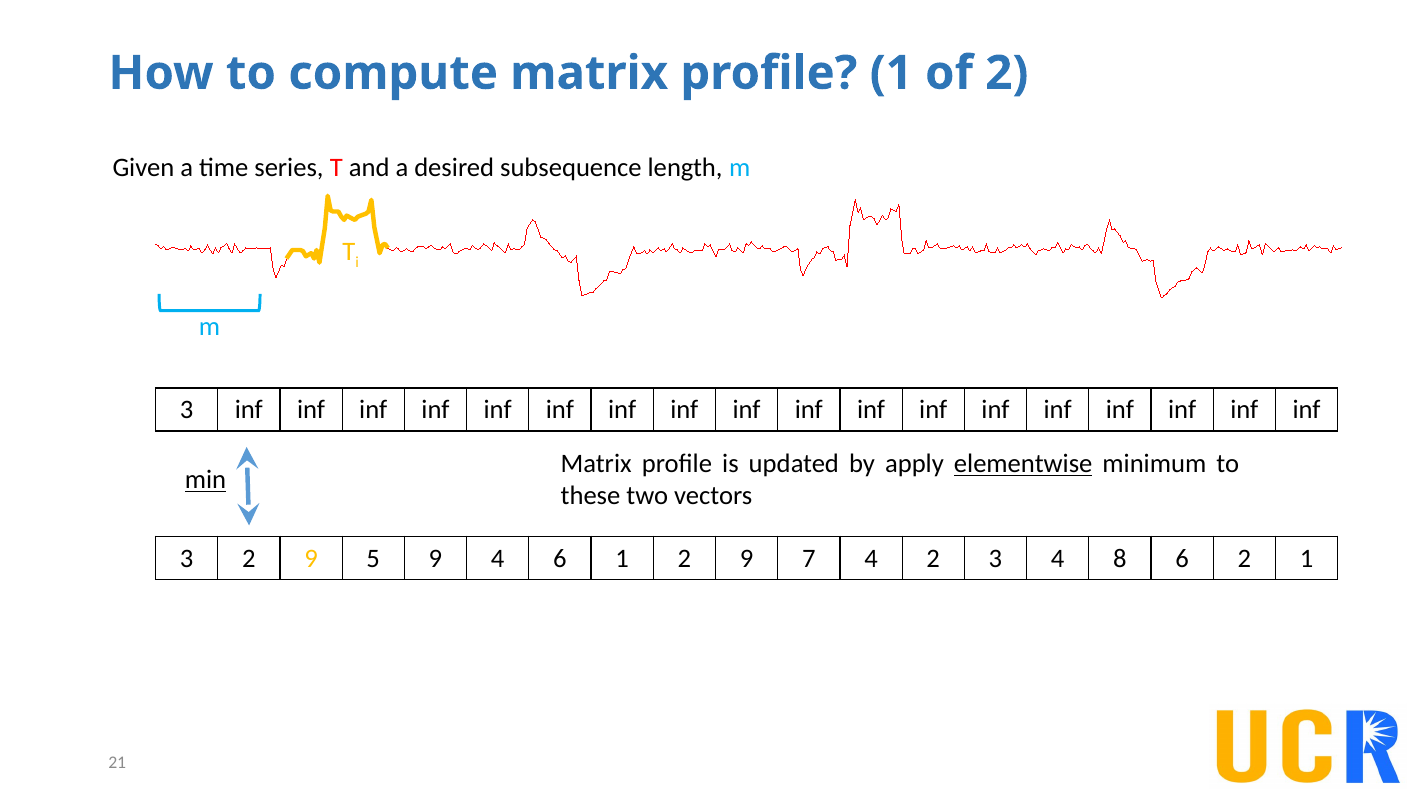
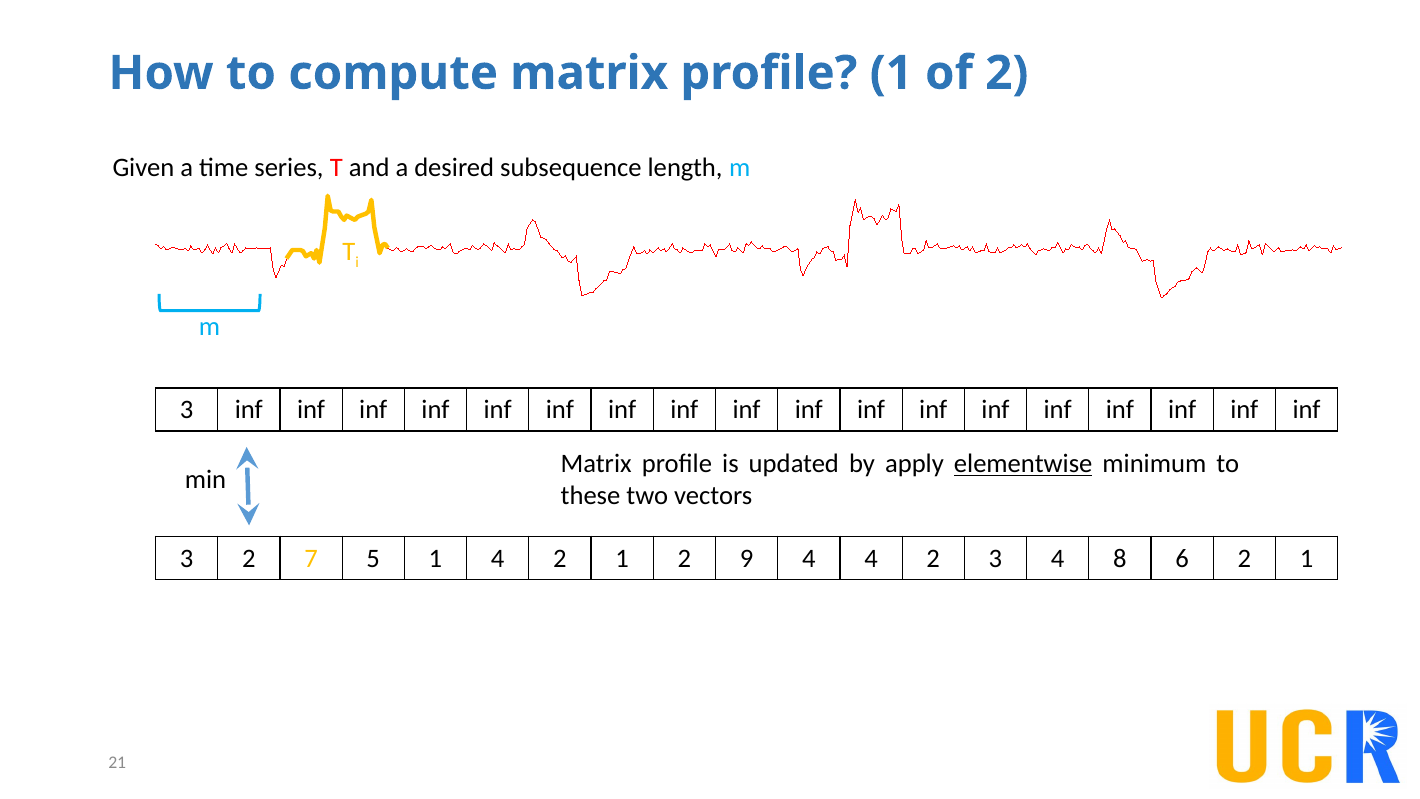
min underline: present -> none (205, 480)
3 2 9: 9 -> 7 (311, 558)
5 9: 9 -> 1 (435, 558)
6: 6 -> 2 (560, 558)
9 7: 7 -> 4 (809, 558)
